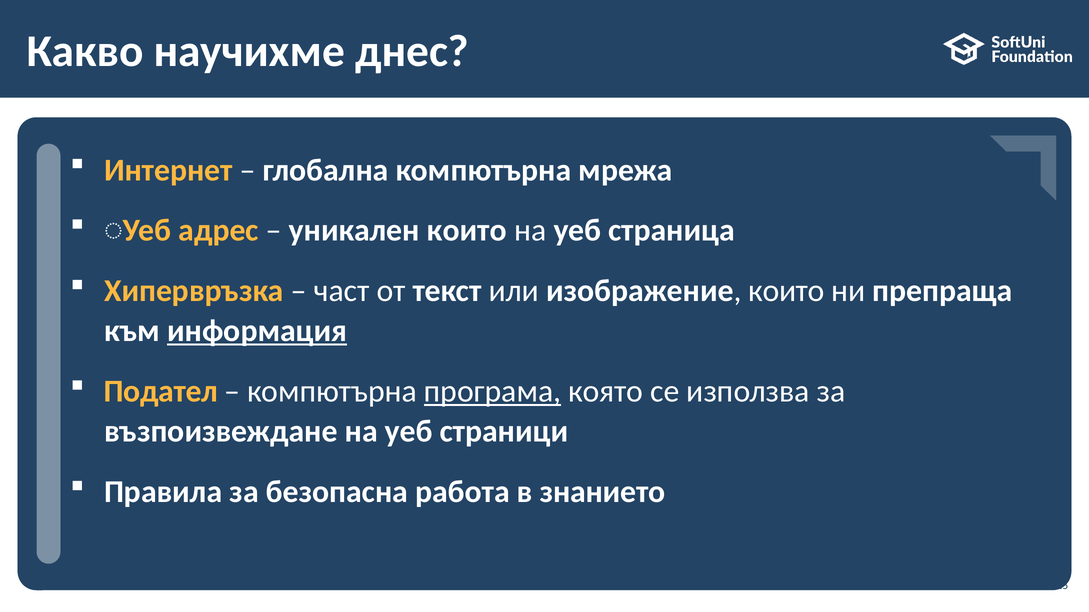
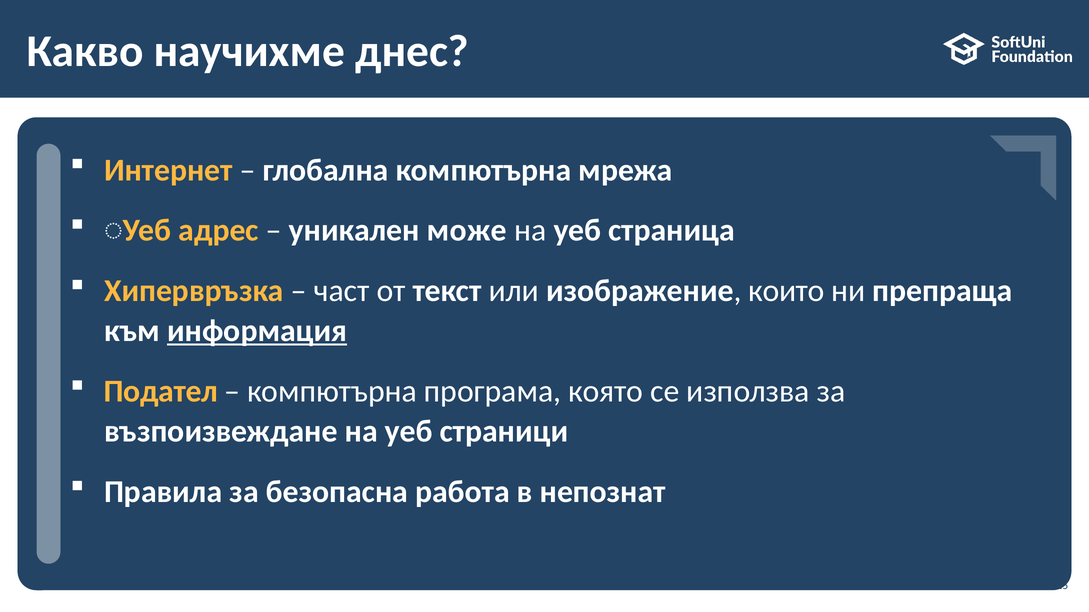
уникален които: които -> може (467, 231)
програма underline: present -> none (493, 392)
знанието: знанието -> непознат (603, 492)
